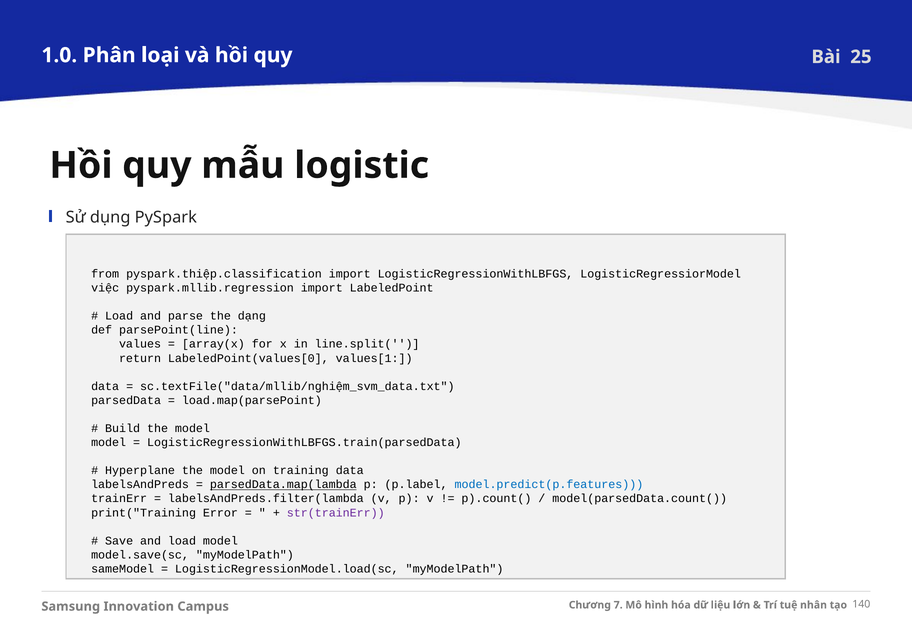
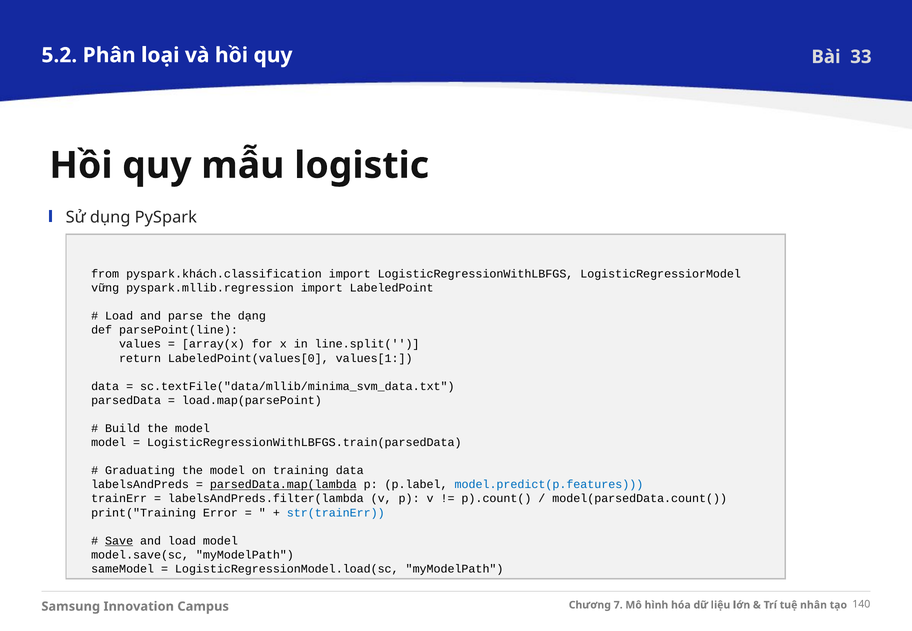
1.0: 1.0 -> 5.2 (59, 55)
25: 25 -> 33 (861, 57)
pyspark.thiệp.classification: pyspark.thiệp.classification -> pyspark.khách.classification (224, 274)
việc: việc -> vững (105, 288)
sc.textFile("data/mllib/nghiệm_svm_data.txt: sc.textFile("data/mllib/nghiệm_svm_data.txt -> sc.textFile("data/mllib/minima_svm_data.txt (297, 386)
Hyperplane: Hyperplane -> Graduating (140, 471)
str(trainErr colour: purple -> blue (336, 513)
Save underline: none -> present (119, 541)
